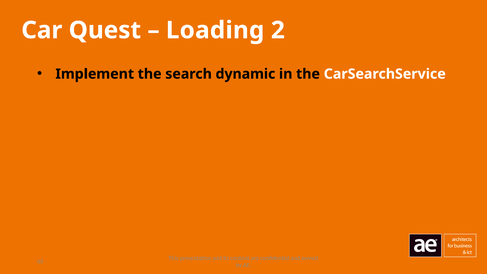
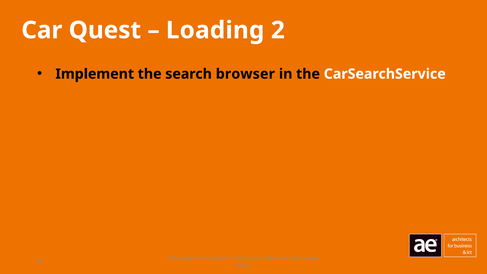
dynamic: dynamic -> browser (245, 74)
